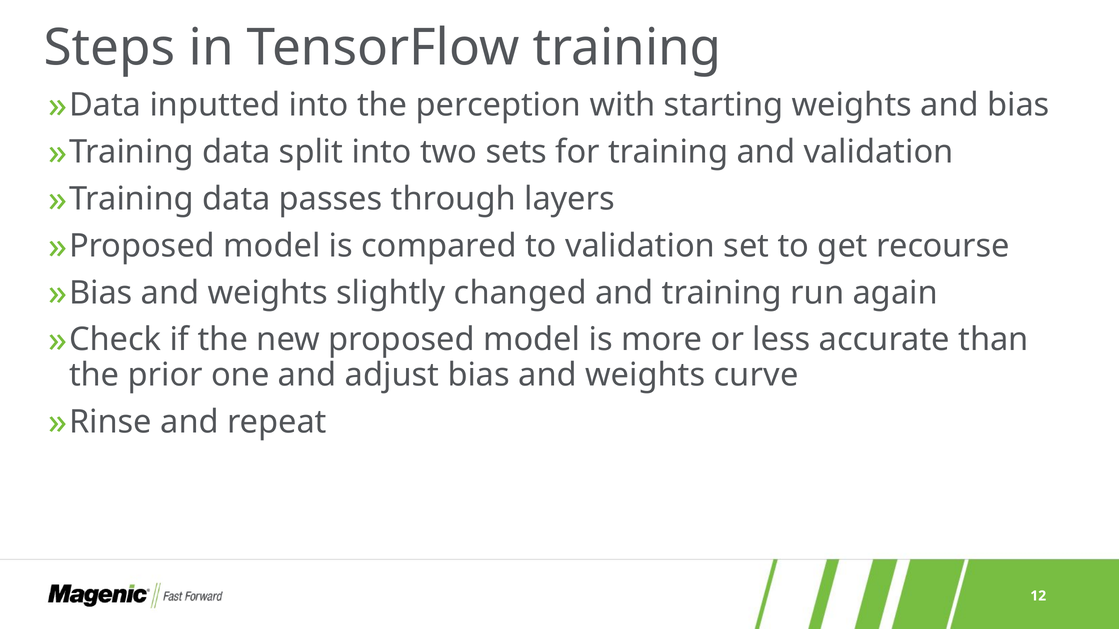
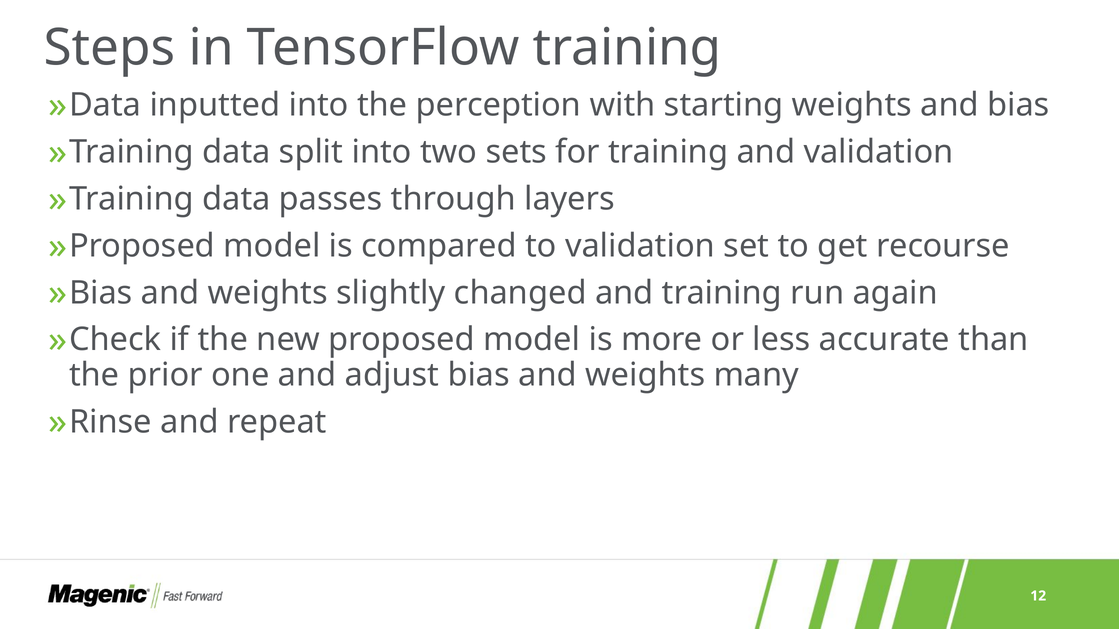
curve: curve -> many (756, 375)
